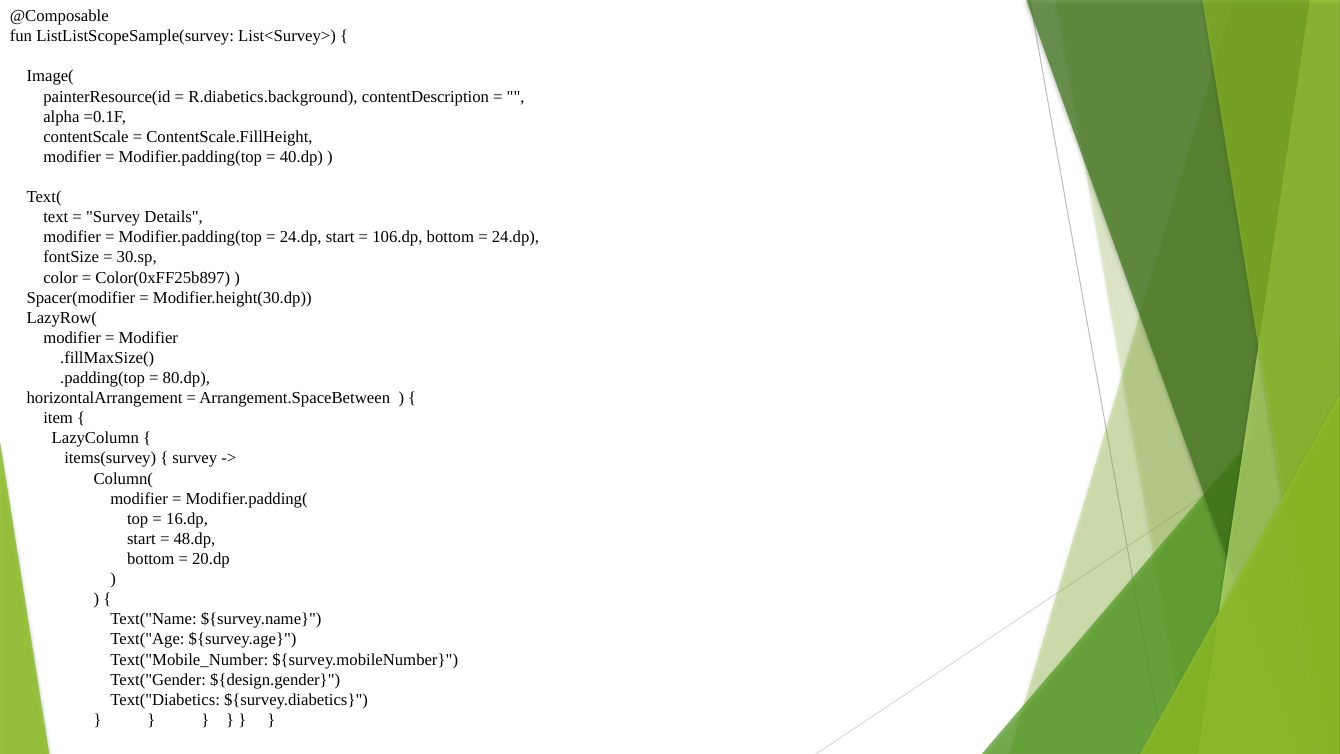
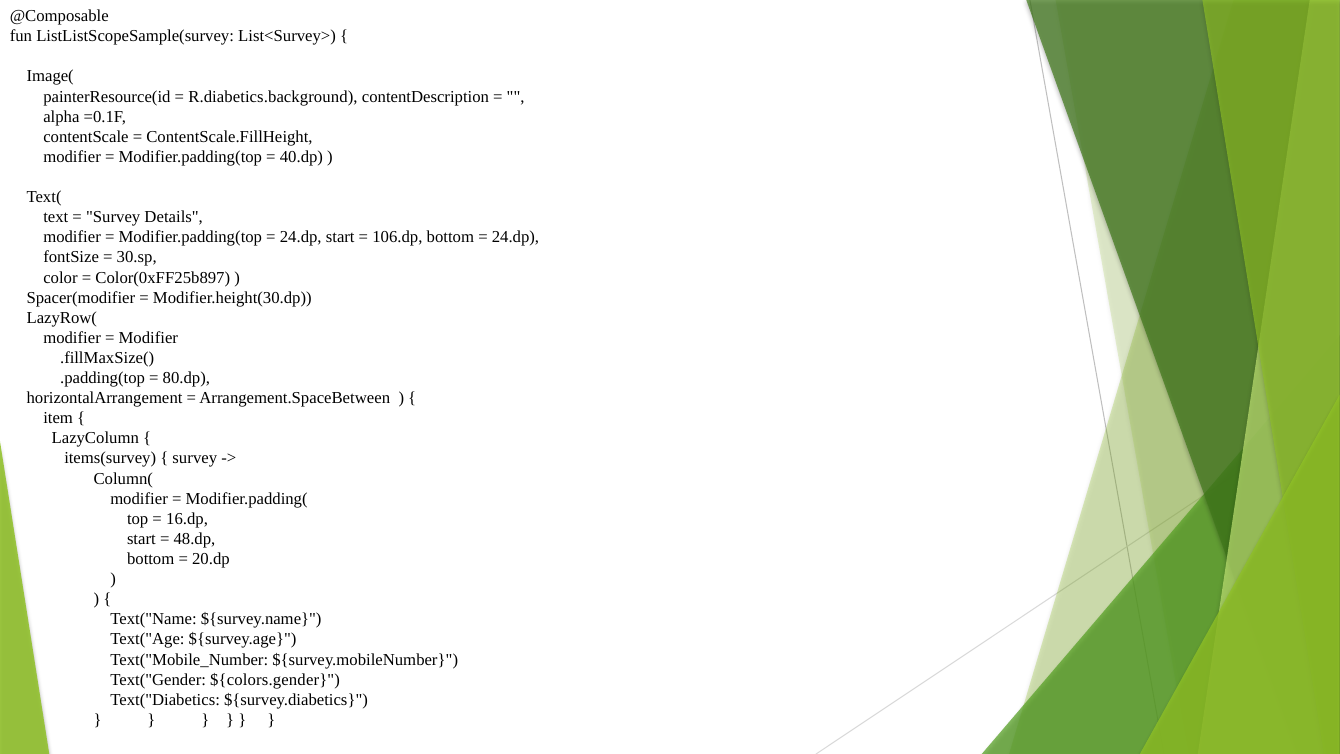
${design.gender: ${design.gender -> ${colors.gender (275, 679)
